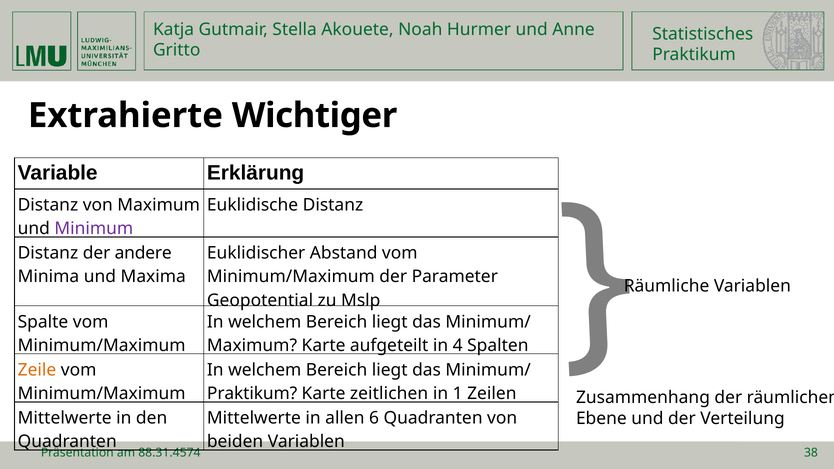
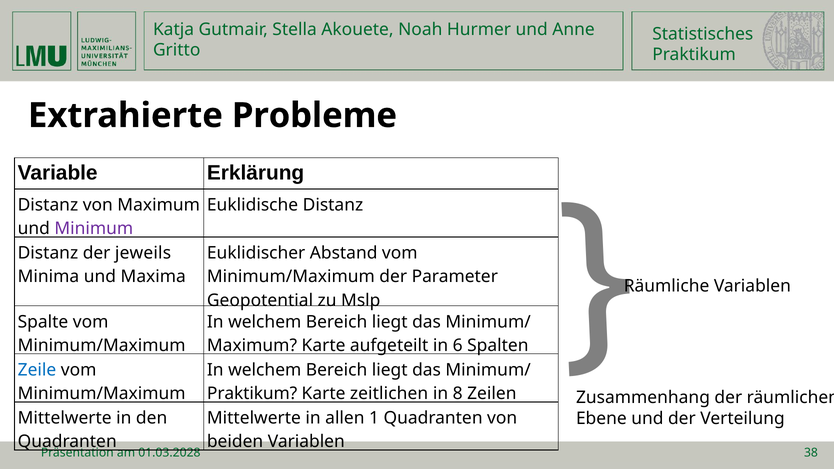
Wichtiger: Wichtiger -> Probleme (314, 116)
andere: andere -> jeweils (143, 253)
4: 4 -> 6 (458, 346)
Zeile colour: orange -> blue (37, 370)
1: 1 -> 8 (458, 394)
6: 6 -> 1 (374, 418)
88.31.4574: 88.31.4574 -> 01.03.2028 (169, 453)
